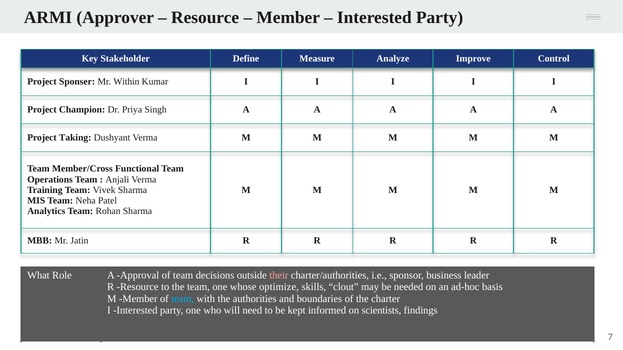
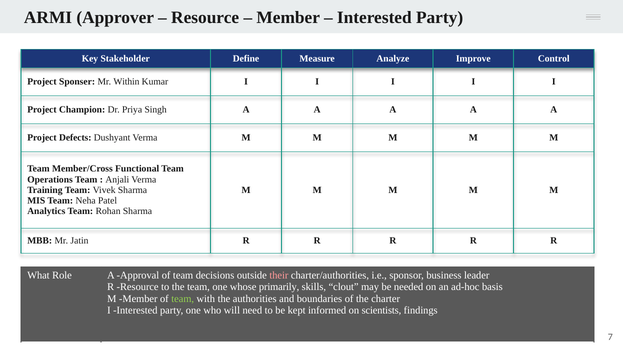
Taking: Taking -> Defects (75, 138)
optimize: optimize -> primarily (279, 287)
team colour: light blue -> light green (183, 299)
